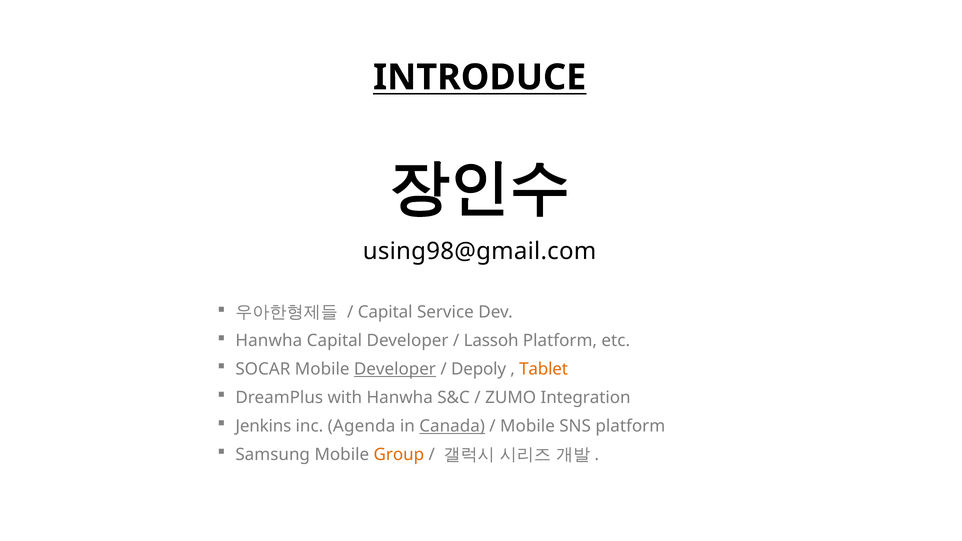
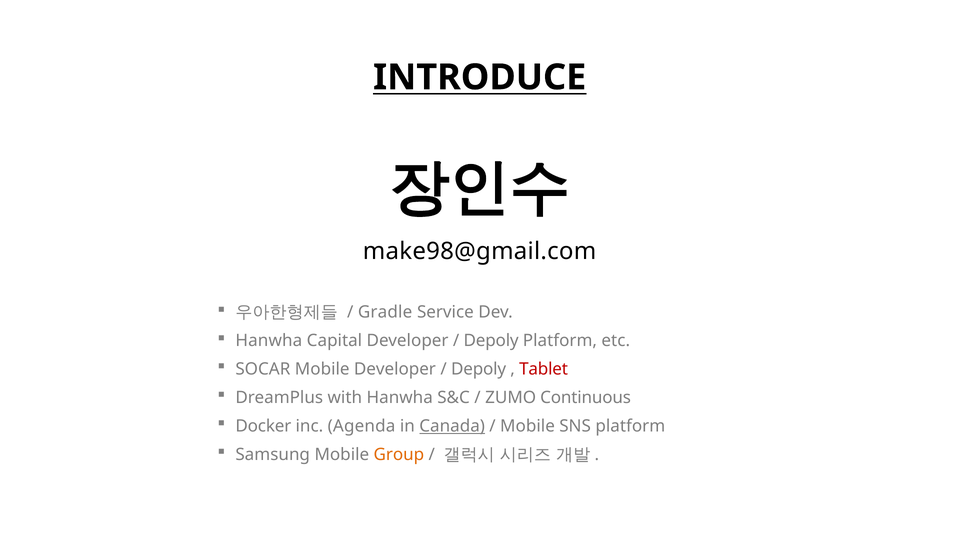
using98@gmail.com: using98@gmail.com -> make98@gmail.com (480, 251)
Capital: Capital -> Gradle (385, 312)
Lassoh: Lassoh -> Depoly (491, 341)
Developer underline: present -> none (395, 369)
Tablet colour: orange -> red (544, 369)
Integration: Integration -> Continuous (586, 398)
Jenkins: Jenkins -> Docker (263, 426)
